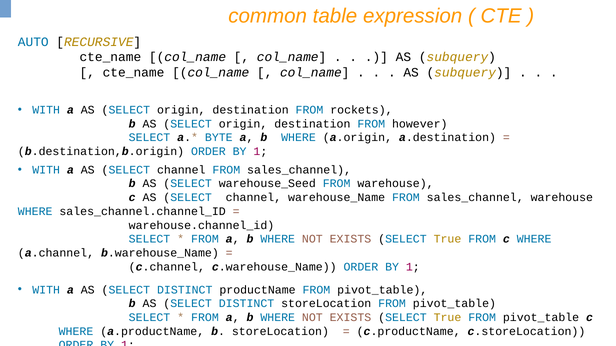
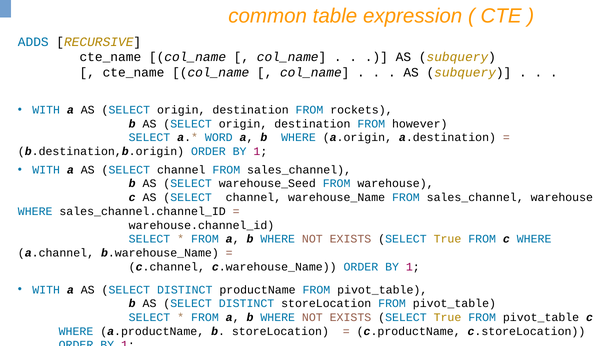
AUTO: AUTO -> ADDS (33, 42)
BYTE: BYTE -> WORD (219, 138)
